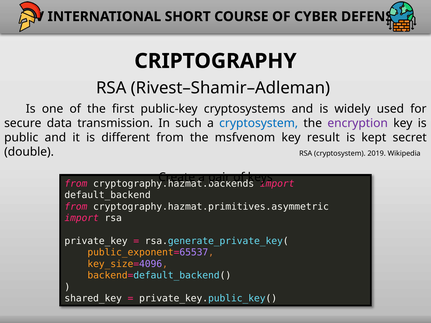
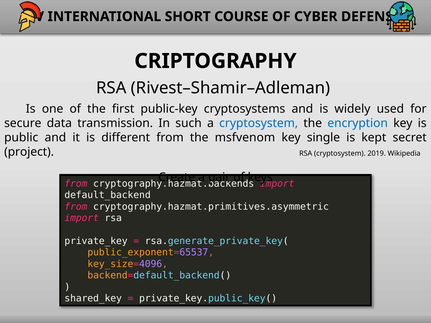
encryption colour: purple -> blue (358, 123)
result: result -> single (323, 138)
double: double -> project (29, 152)
